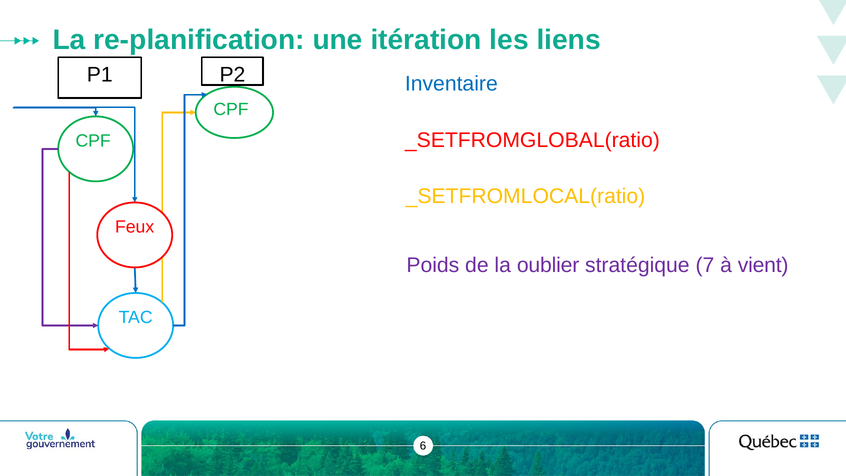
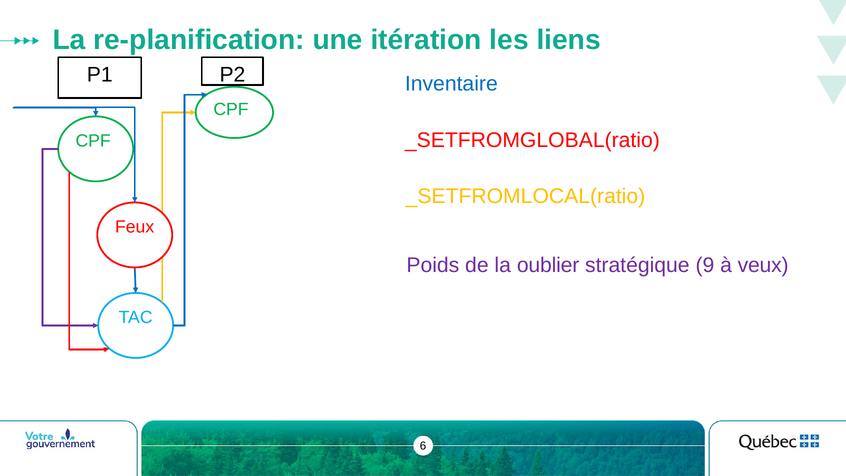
7: 7 -> 9 (705, 265)
vient: vient -> veux (763, 265)
